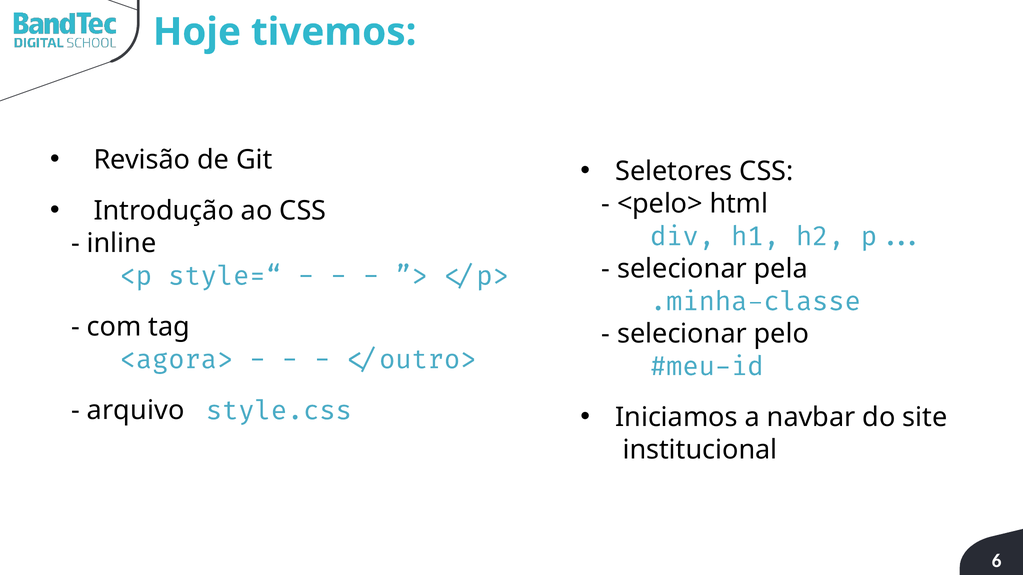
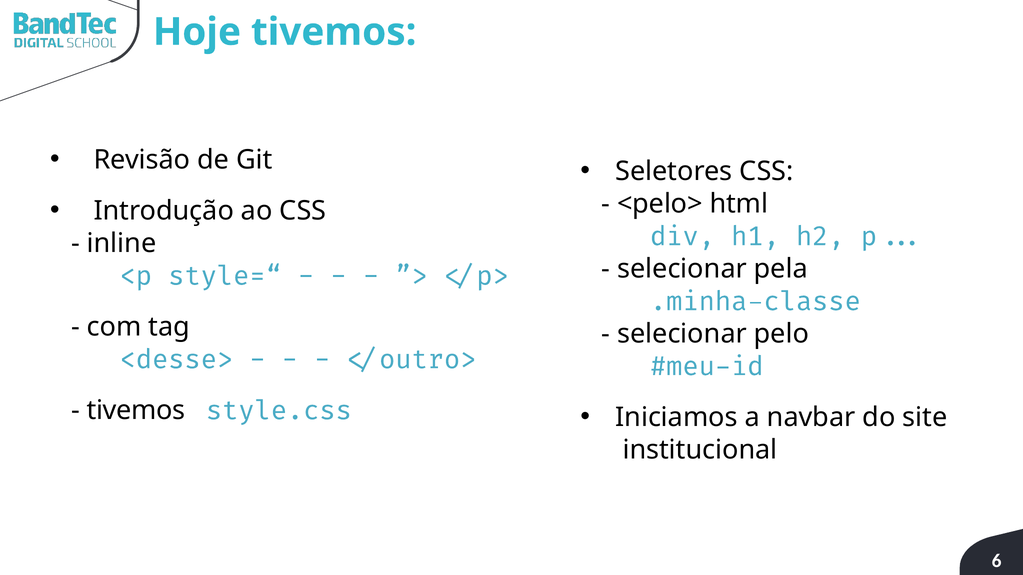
<agora>: <agora> -> <desse> (176, 359)
arquivo: arquivo -> tivemos (136, 411)
